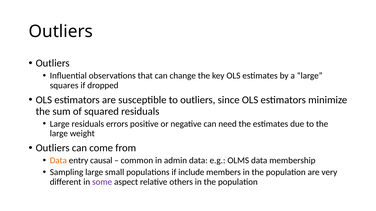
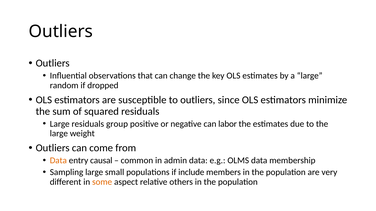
squares: squares -> random (64, 86)
errors: errors -> group (117, 124)
need: need -> labor (228, 124)
some colour: purple -> orange (102, 182)
